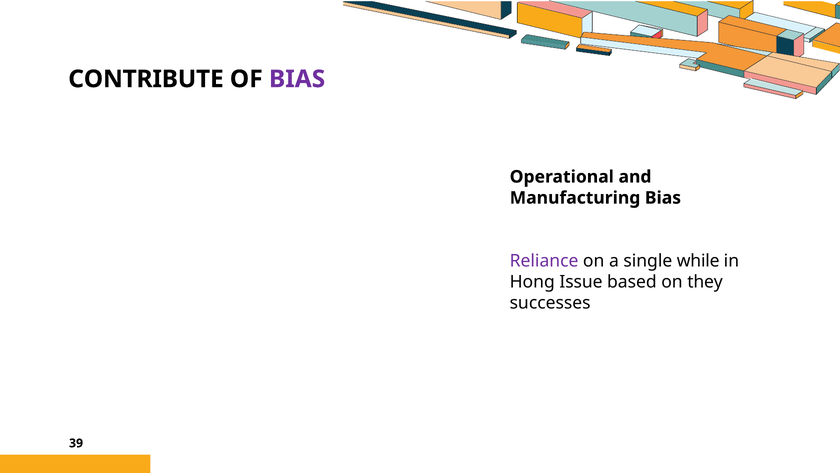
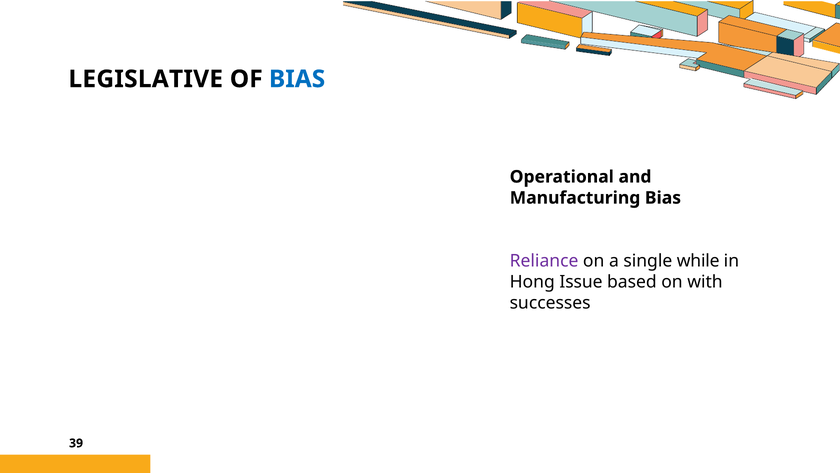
CONTRIBUTE: CONTRIBUTE -> LEGISLATIVE (146, 79)
BIAS colour: purple -> blue (297, 79)
they: they -> with (705, 282)
